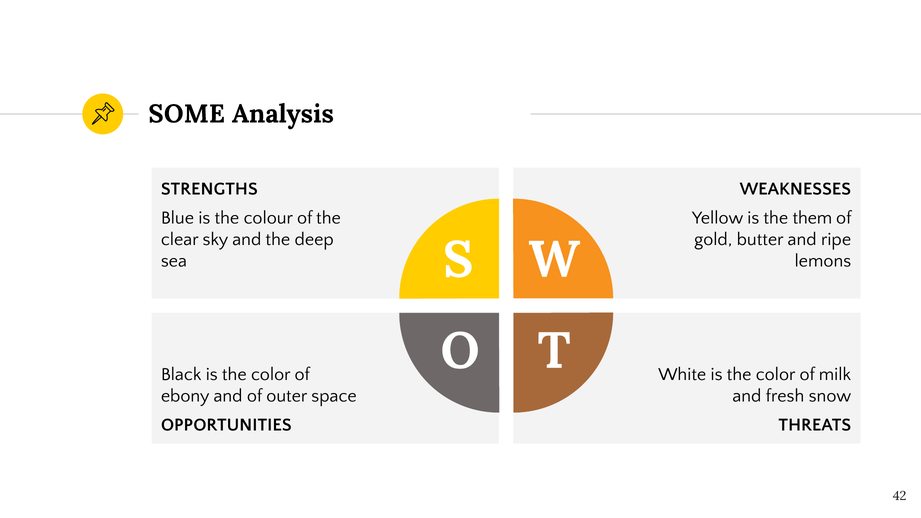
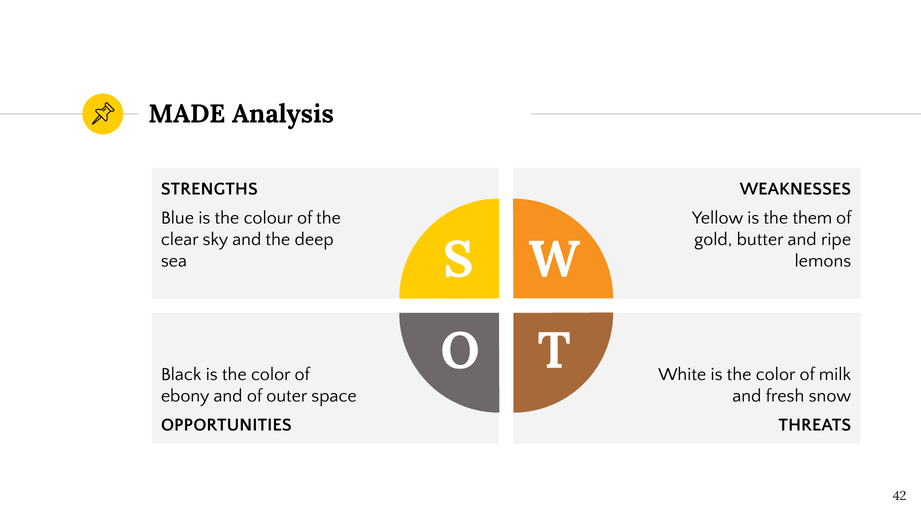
SOME: SOME -> MADE (187, 114)
